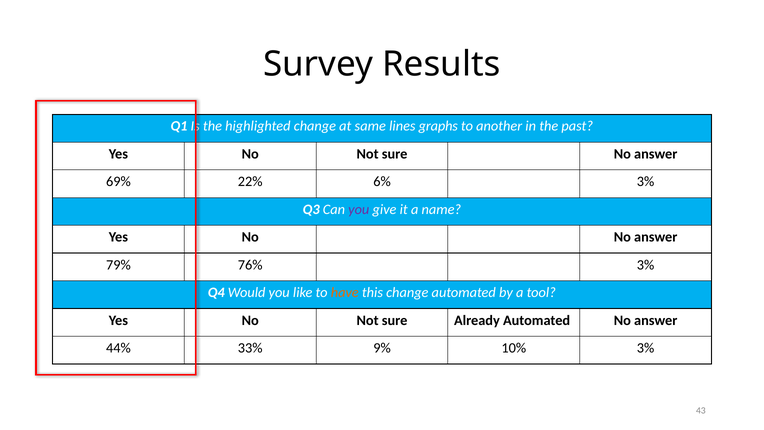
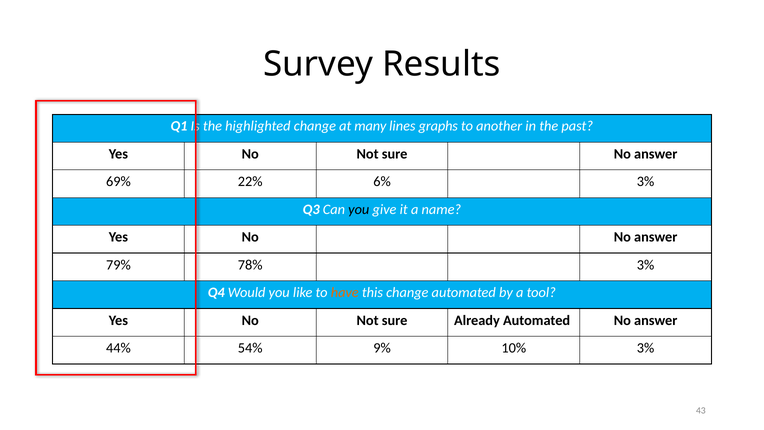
same: same -> many (370, 126)
you colour: purple -> black (359, 209)
76%: 76% -> 78% (250, 265)
33%: 33% -> 54% (250, 348)
